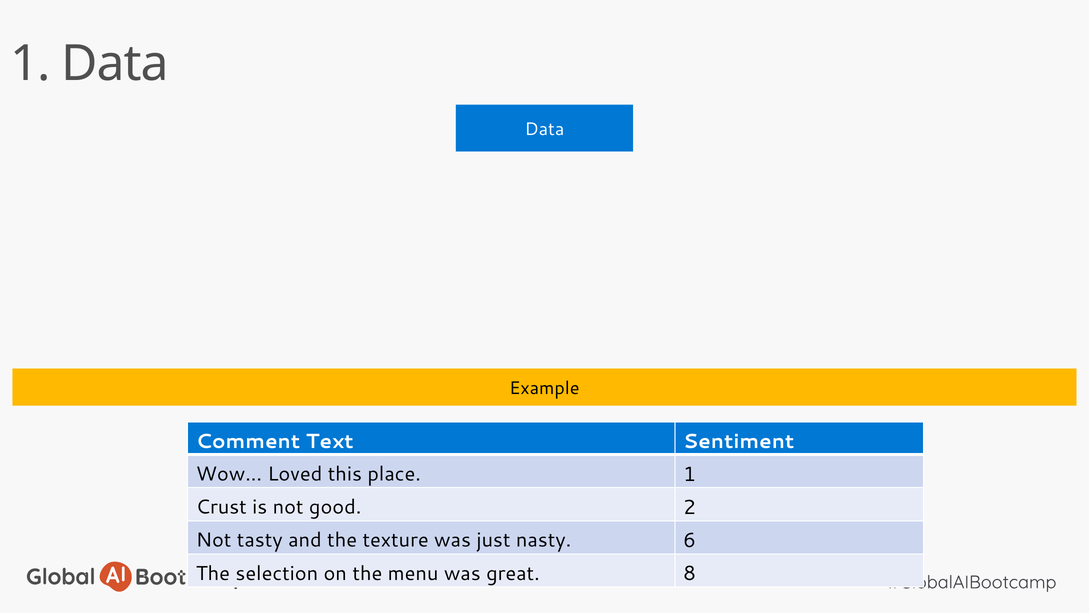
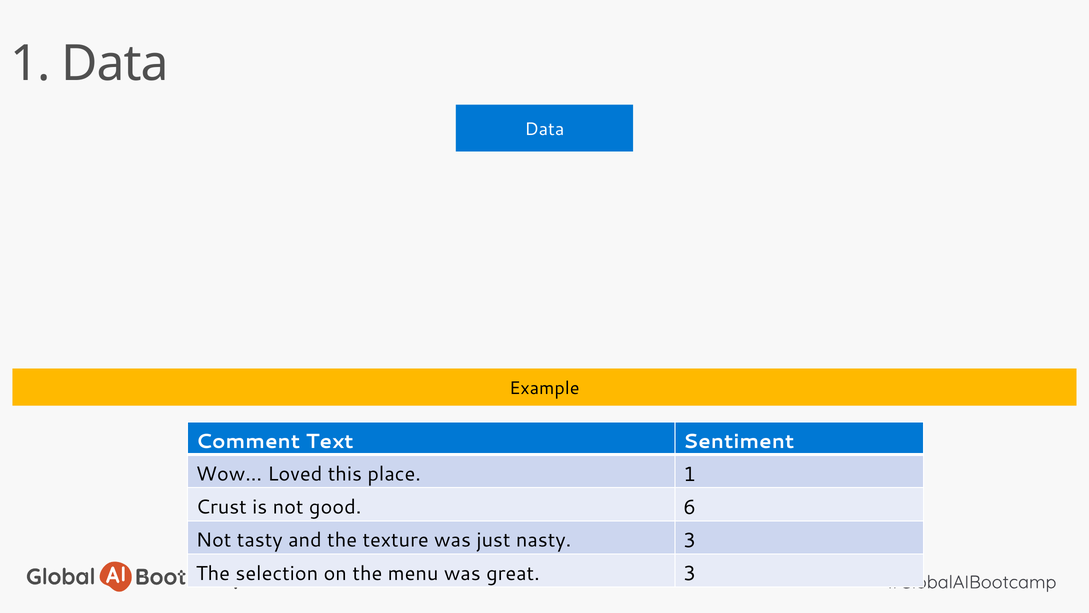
2: 2 -> 6 (690, 507)
nasty 6: 6 -> 3 (690, 540)
great 8: 8 -> 3 (690, 573)
